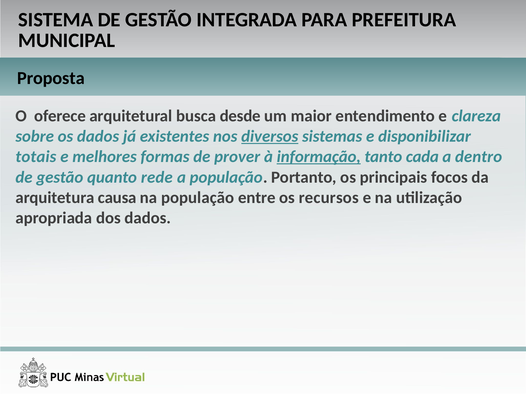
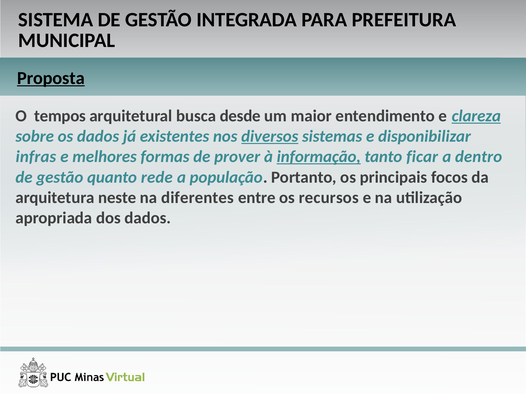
Proposta underline: none -> present (51, 78)
oferece: oferece -> tempos (60, 116)
clareza underline: none -> present (476, 116)
totais: totais -> infras (36, 157)
cada: cada -> ficar (422, 157)
causa: causa -> neste (117, 198)
na população: população -> diferentes (198, 198)
